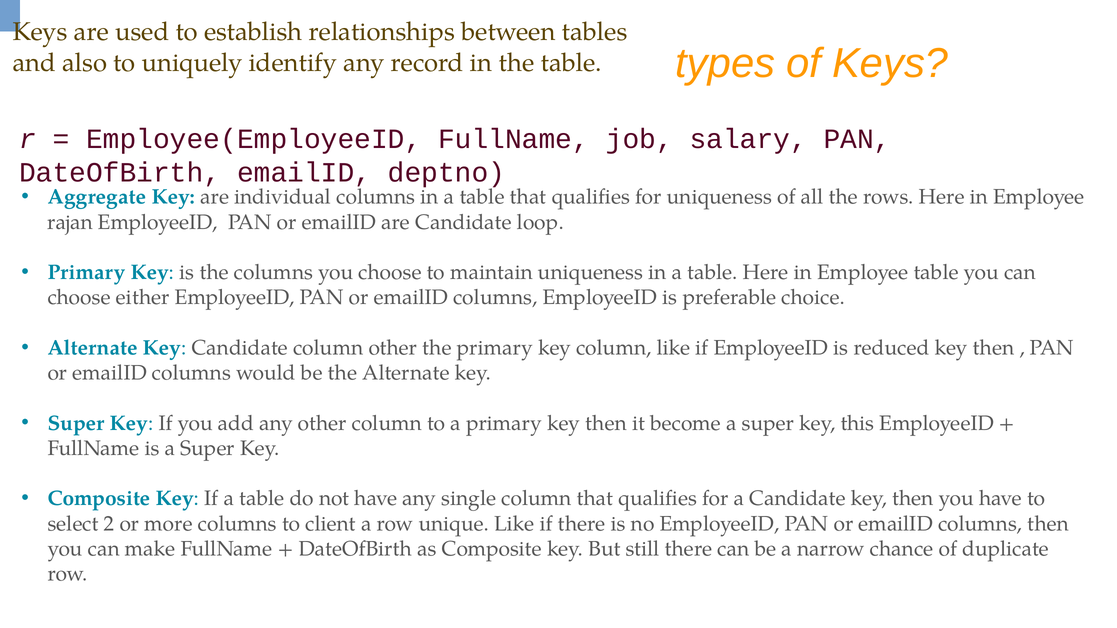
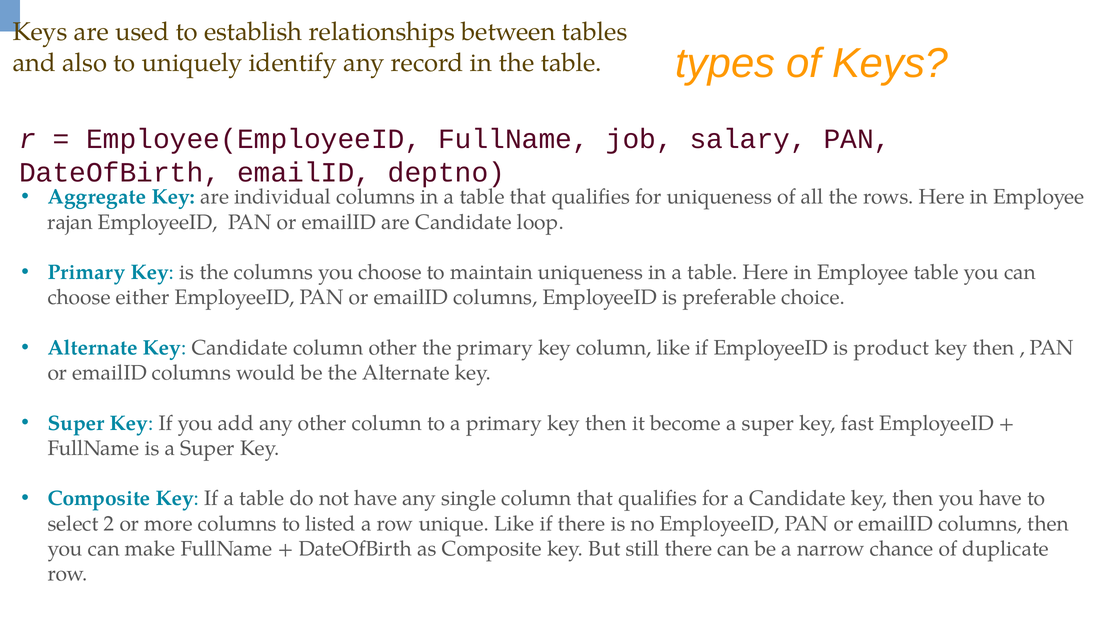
reduced: reduced -> product (891, 348)
this: this -> fast (857, 423)
client: client -> listed (331, 524)
